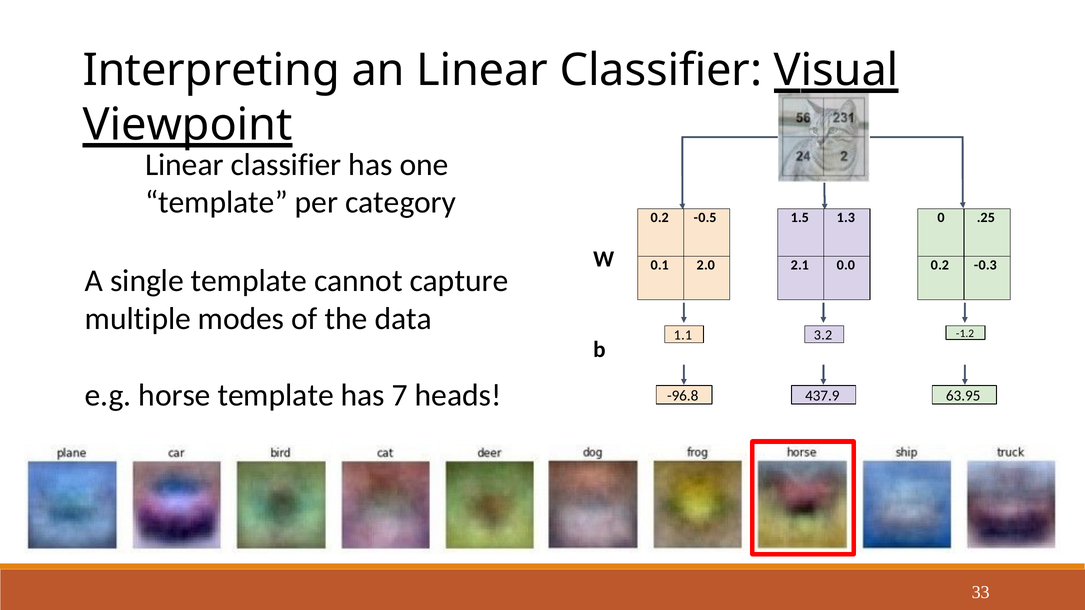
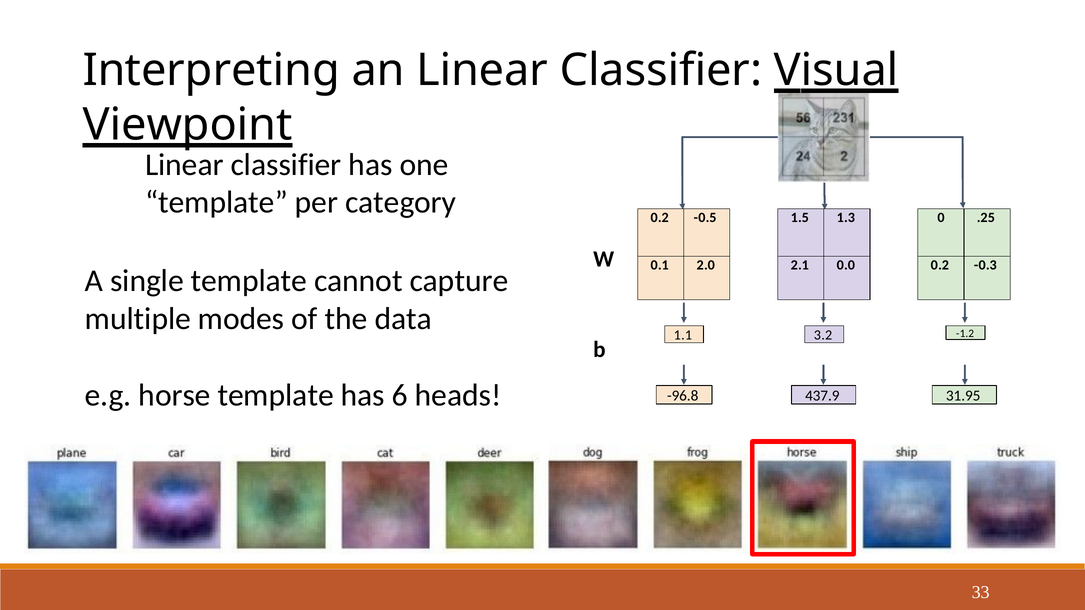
7: 7 -> 6 (400, 395)
63.95: 63.95 -> 31.95 (963, 396)
